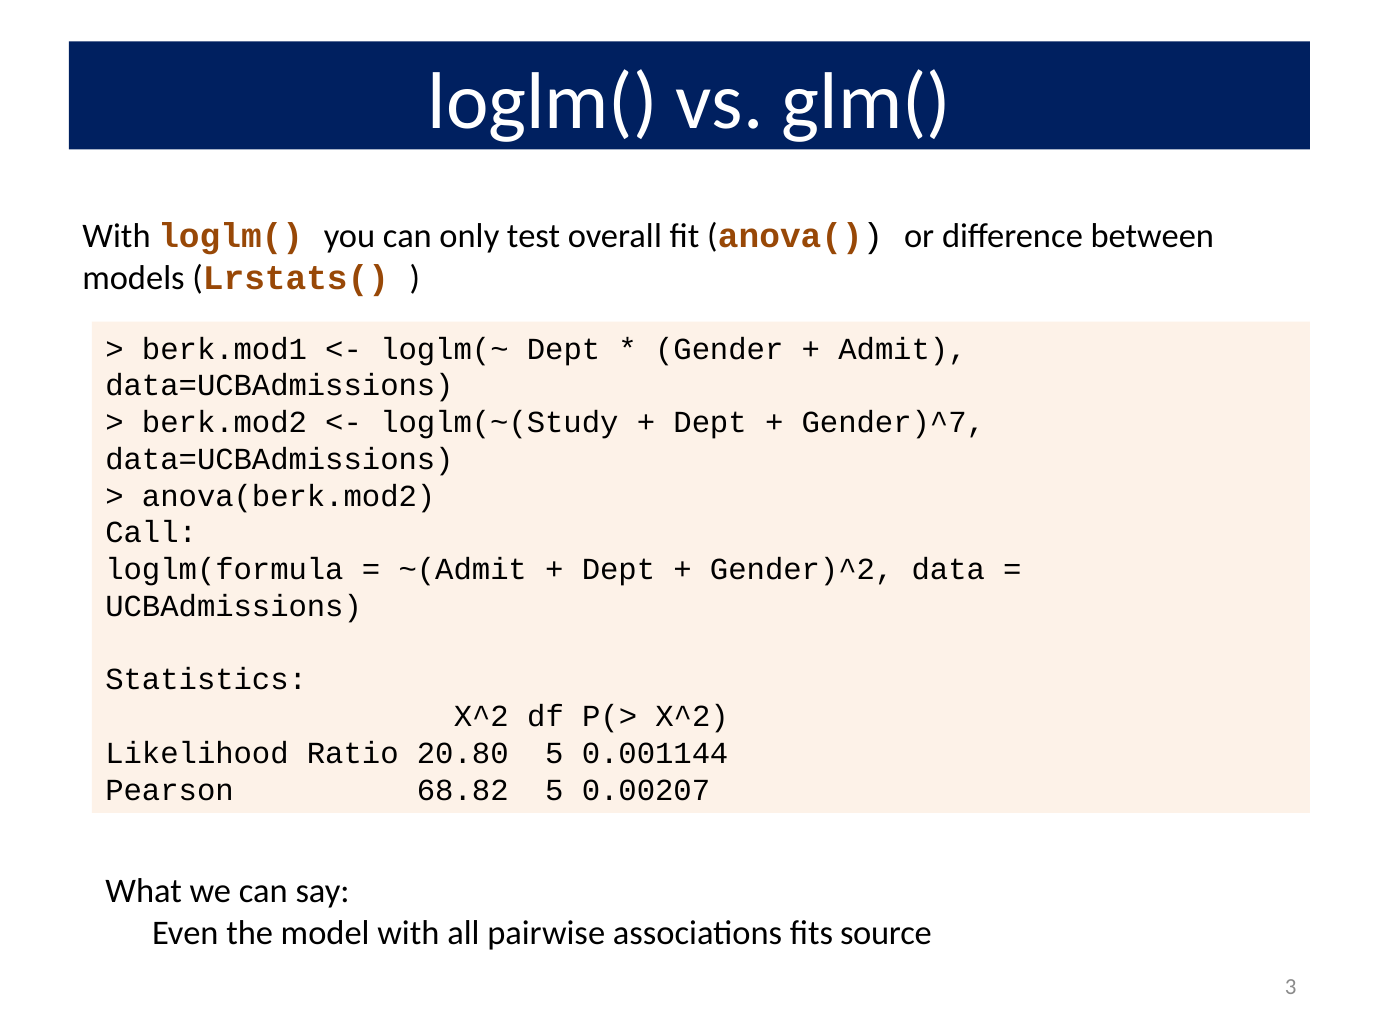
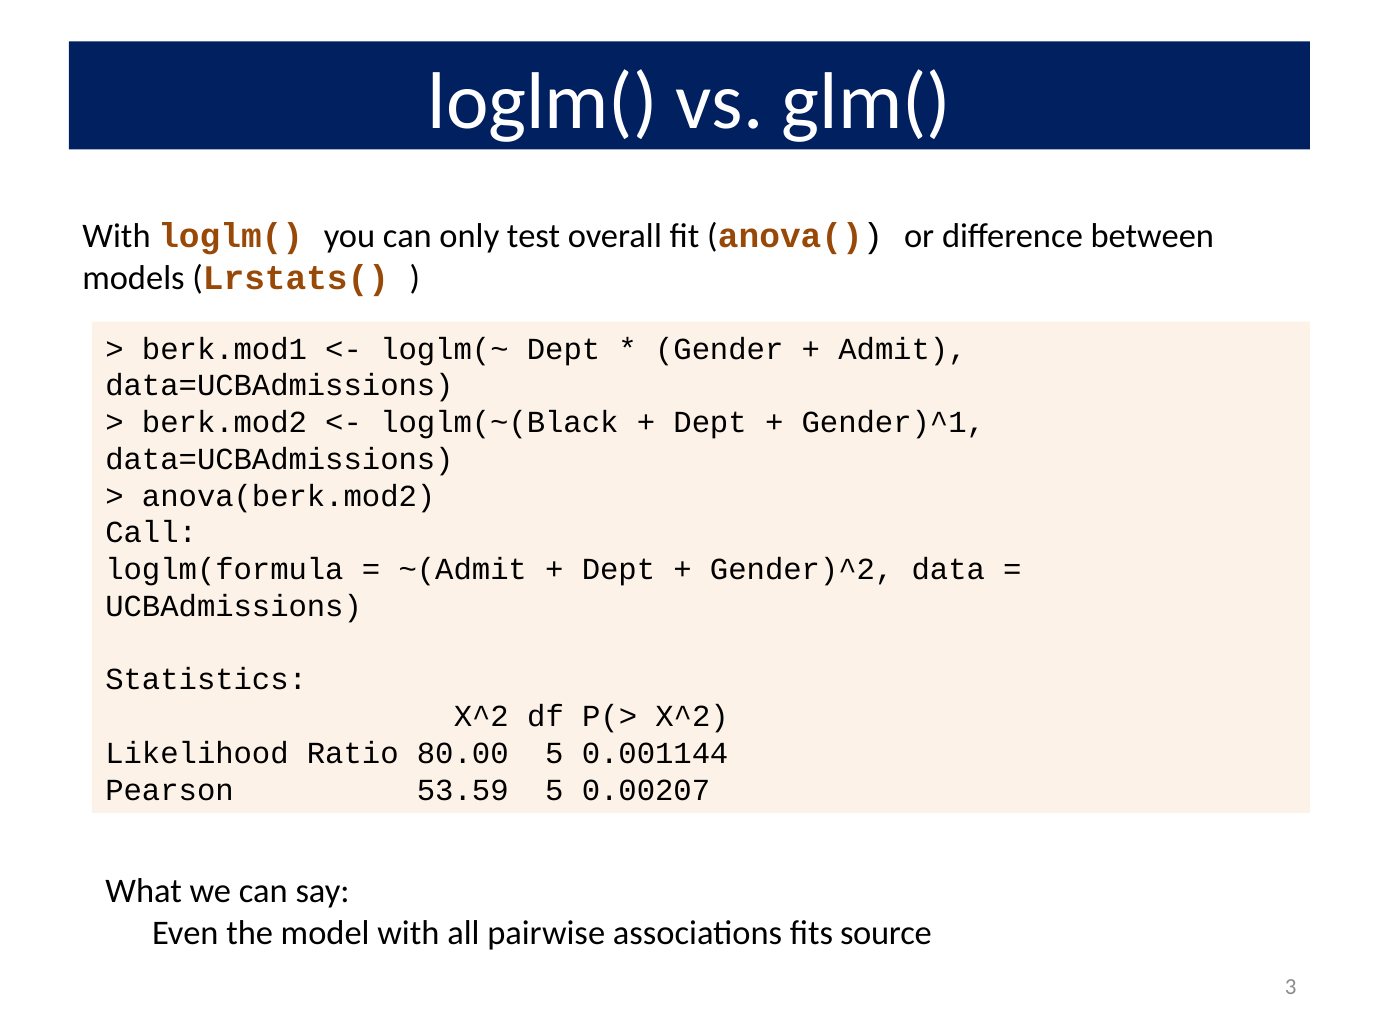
loglm(~(Study: loglm(~(Study -> loglm(~(Black (499, 423)
Gender)^7: Gender)^7 -> Gender)^1 (893, 423)
20.80: 20.80 -> 80.00 (463, 753)
68.82: 68.82 -> 53.59 (463, 790)
